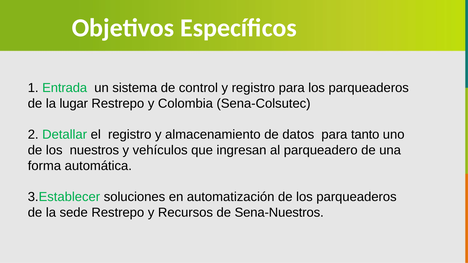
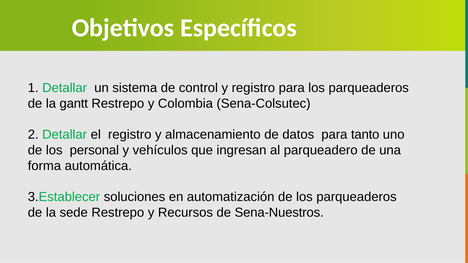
1 Entrada: Entrada -> Detallar (65, 88)
lugar: lugar -> gantt (74, 104)
nuestros: nuestros -> personal (94, 150)
